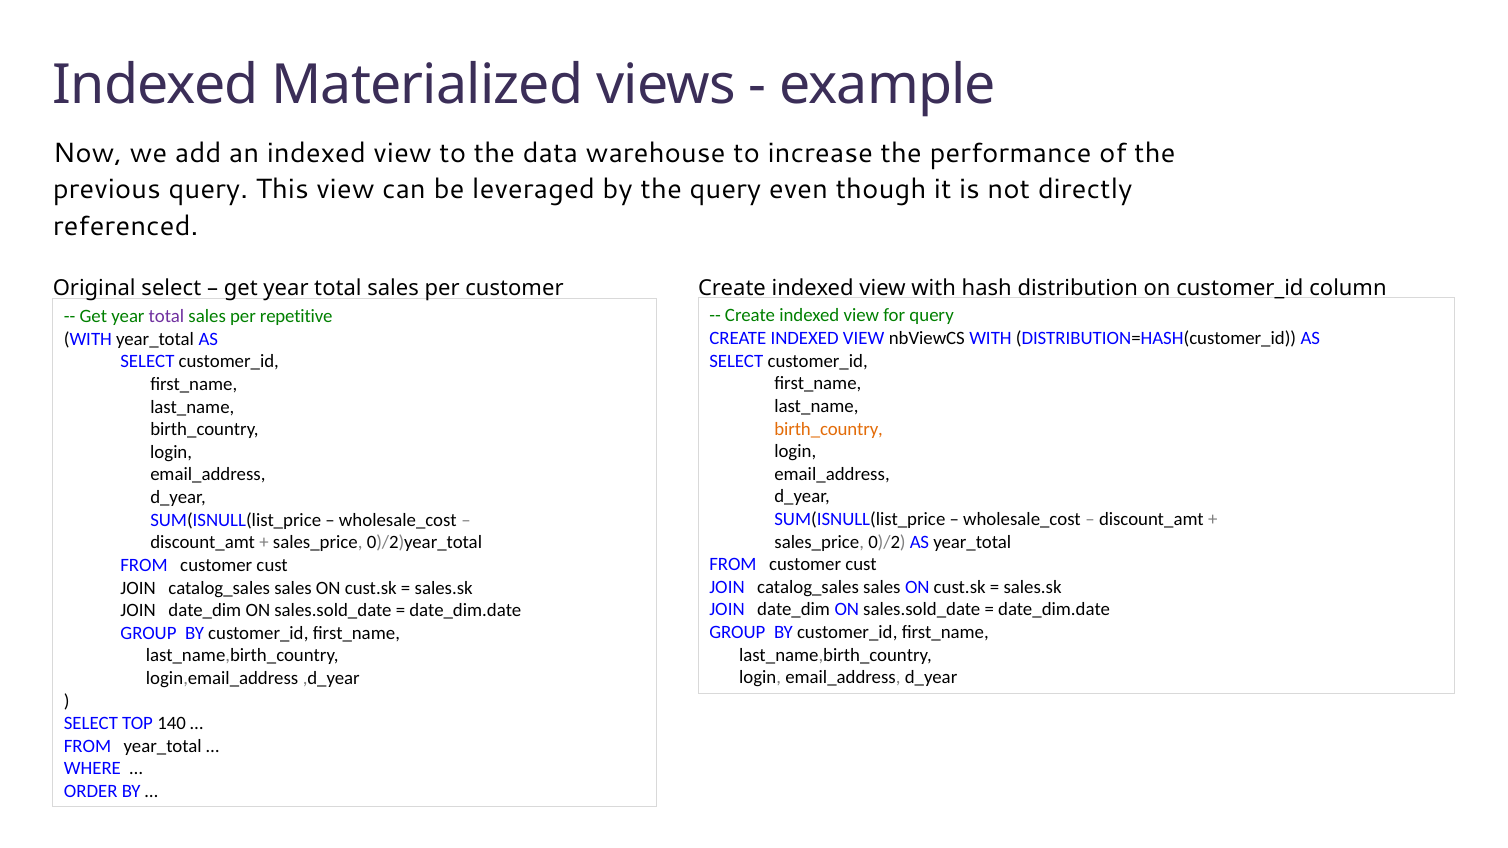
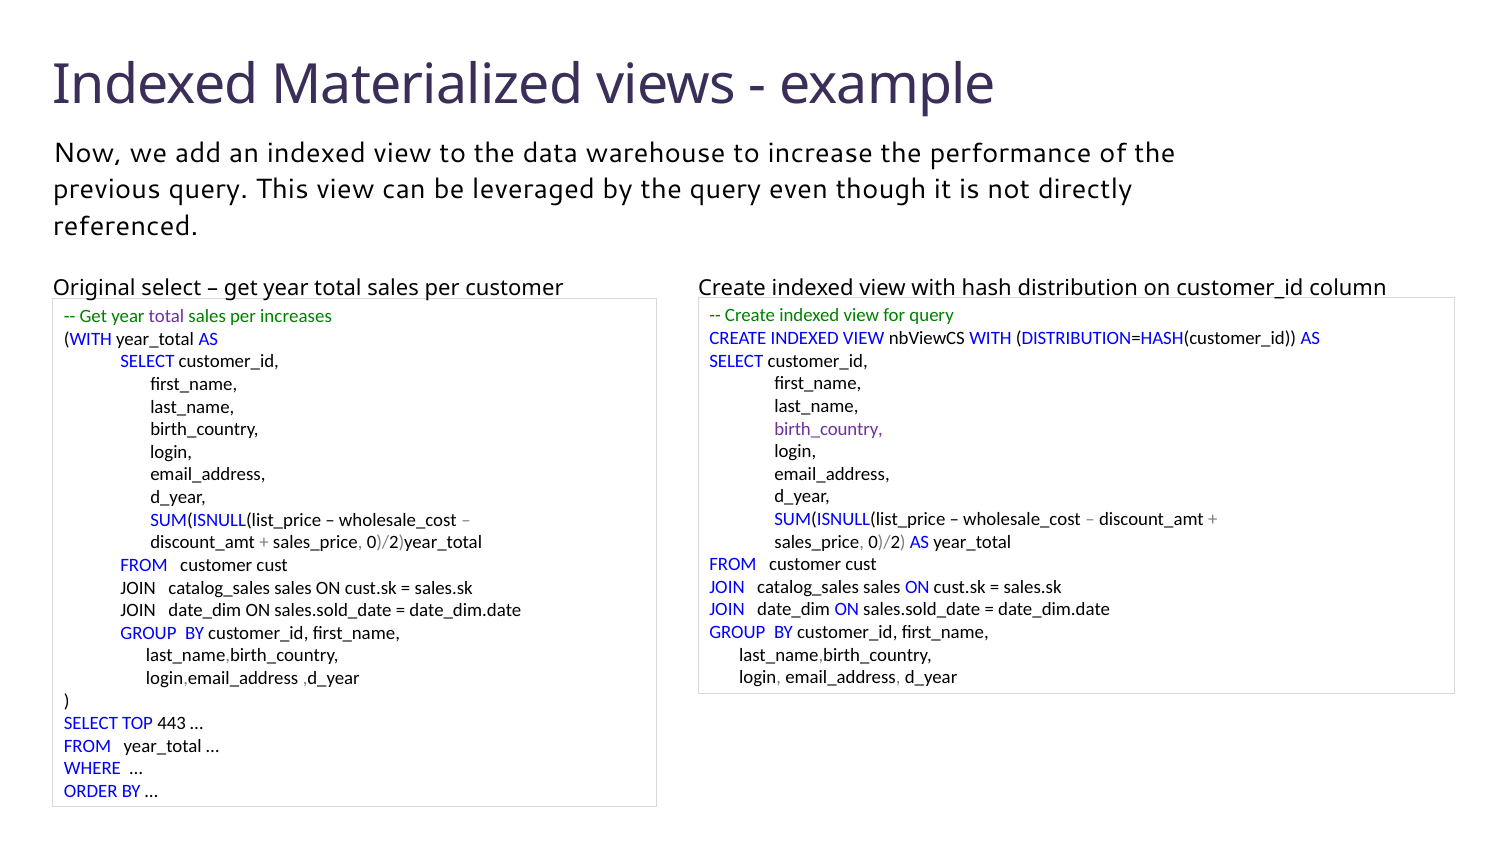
repetitive: repetitive -> increases (296, 317)
birth_country colour: orange -> purple (829, 429)
140: 140 -> 443 (172, 724)
